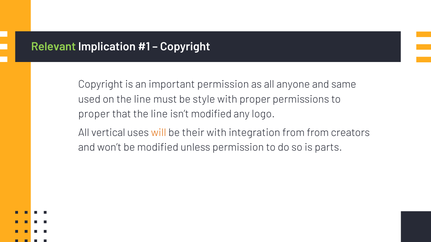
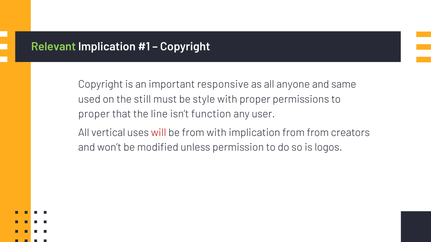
important permission: permission -> responsive (223, 85)
on the line: line -> still (142, 99)
isn’t modified: modified -> function (211, 114)
logo: logo -> user (263, 114)
will colour: orange -> red (159, 133)
be their: their -> from (193, 133)
with integration: integration -> implication (254, 133)
parts: parts -> logos (328, 148)
